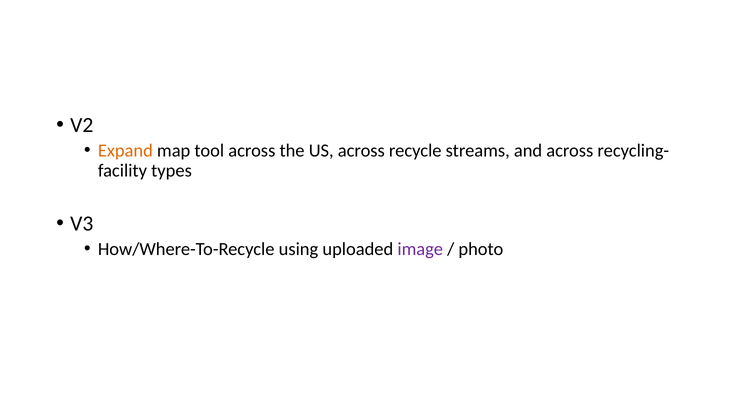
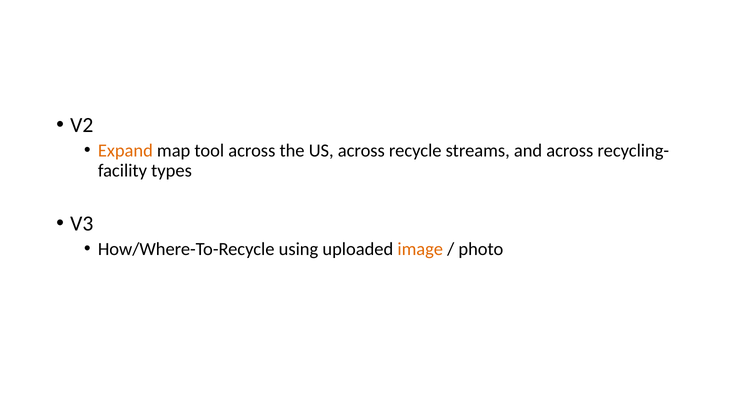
image colour: purple -> orange (420, 249)
